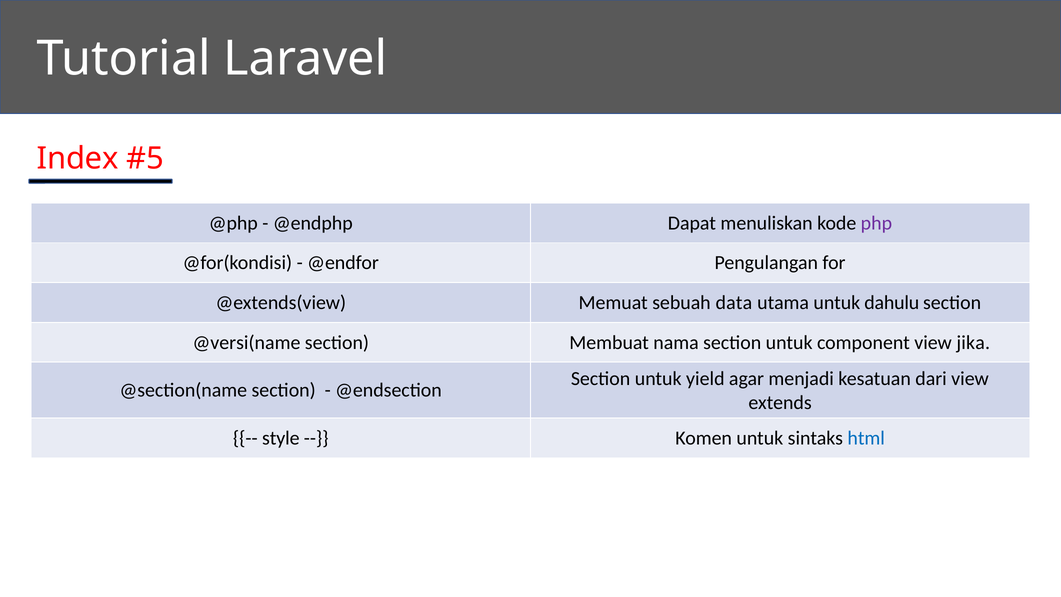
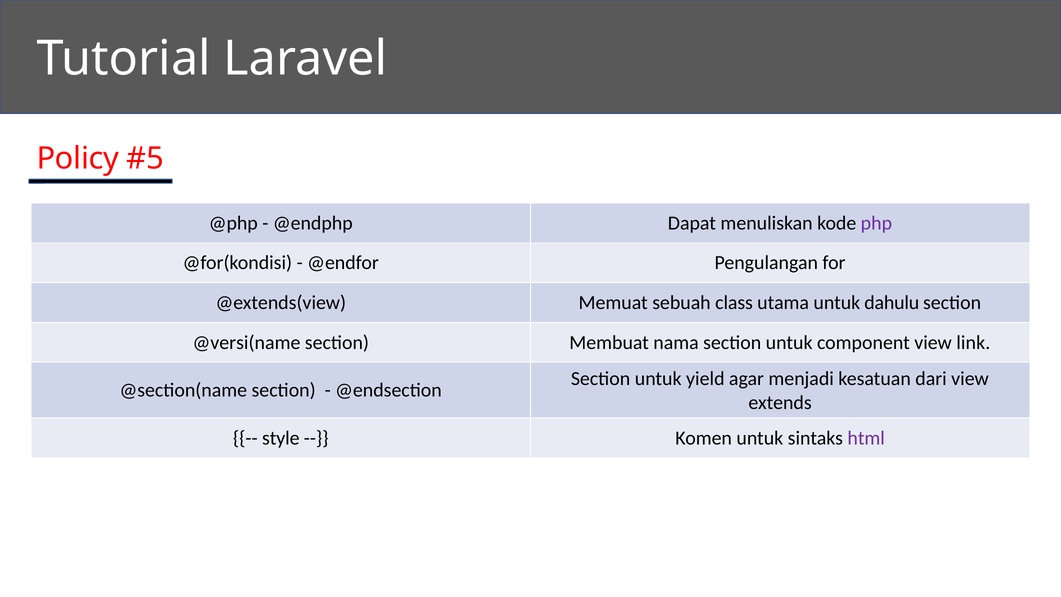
Index: Index -> Policy (78, 158)
data: data -> class (734, 303)
jika: jika -> link (973, 342)
html colour: blue -> purple (866, 438)
